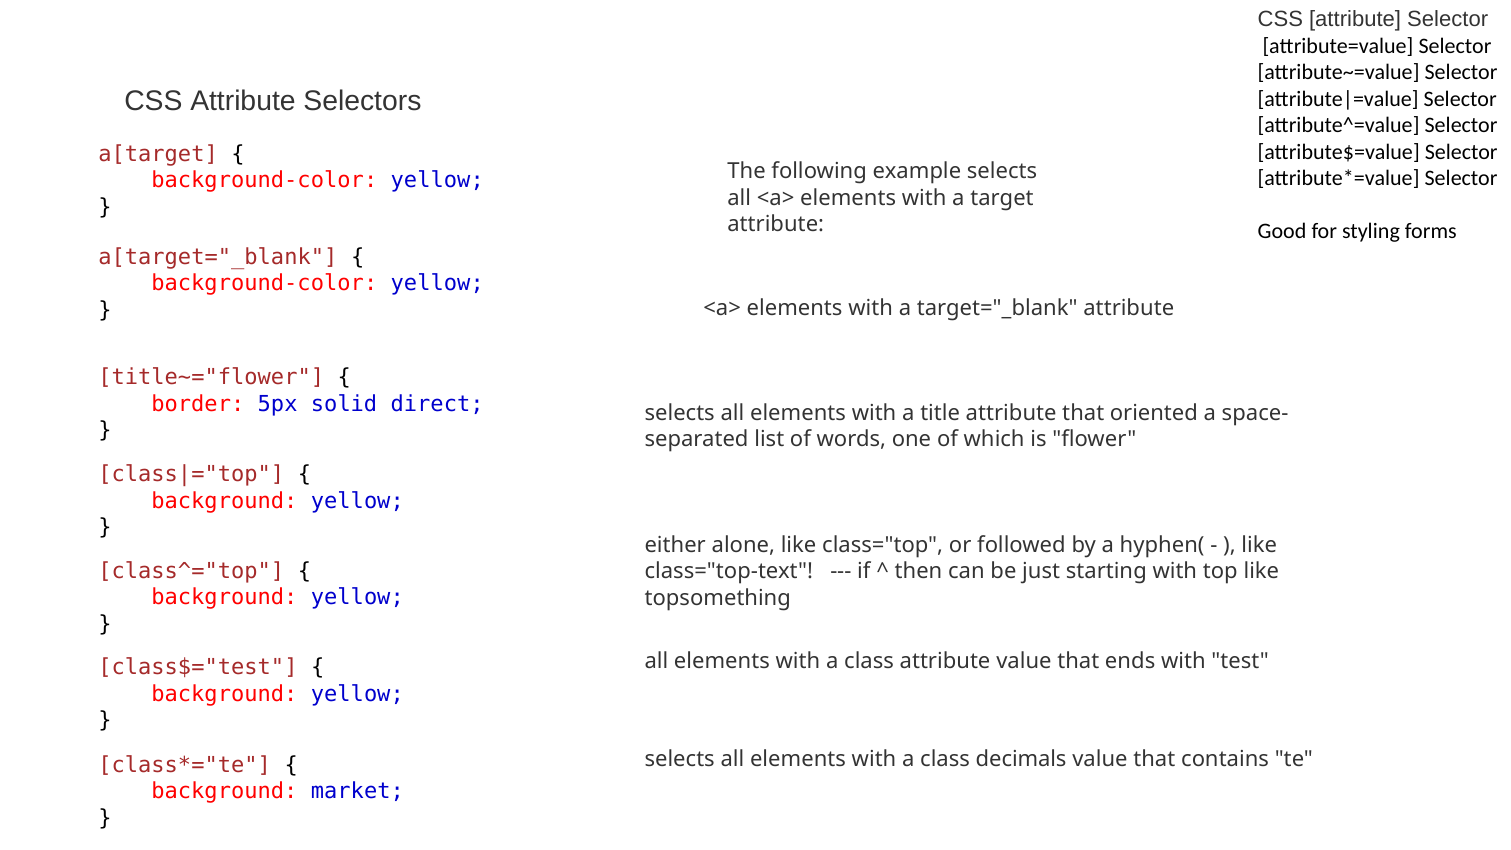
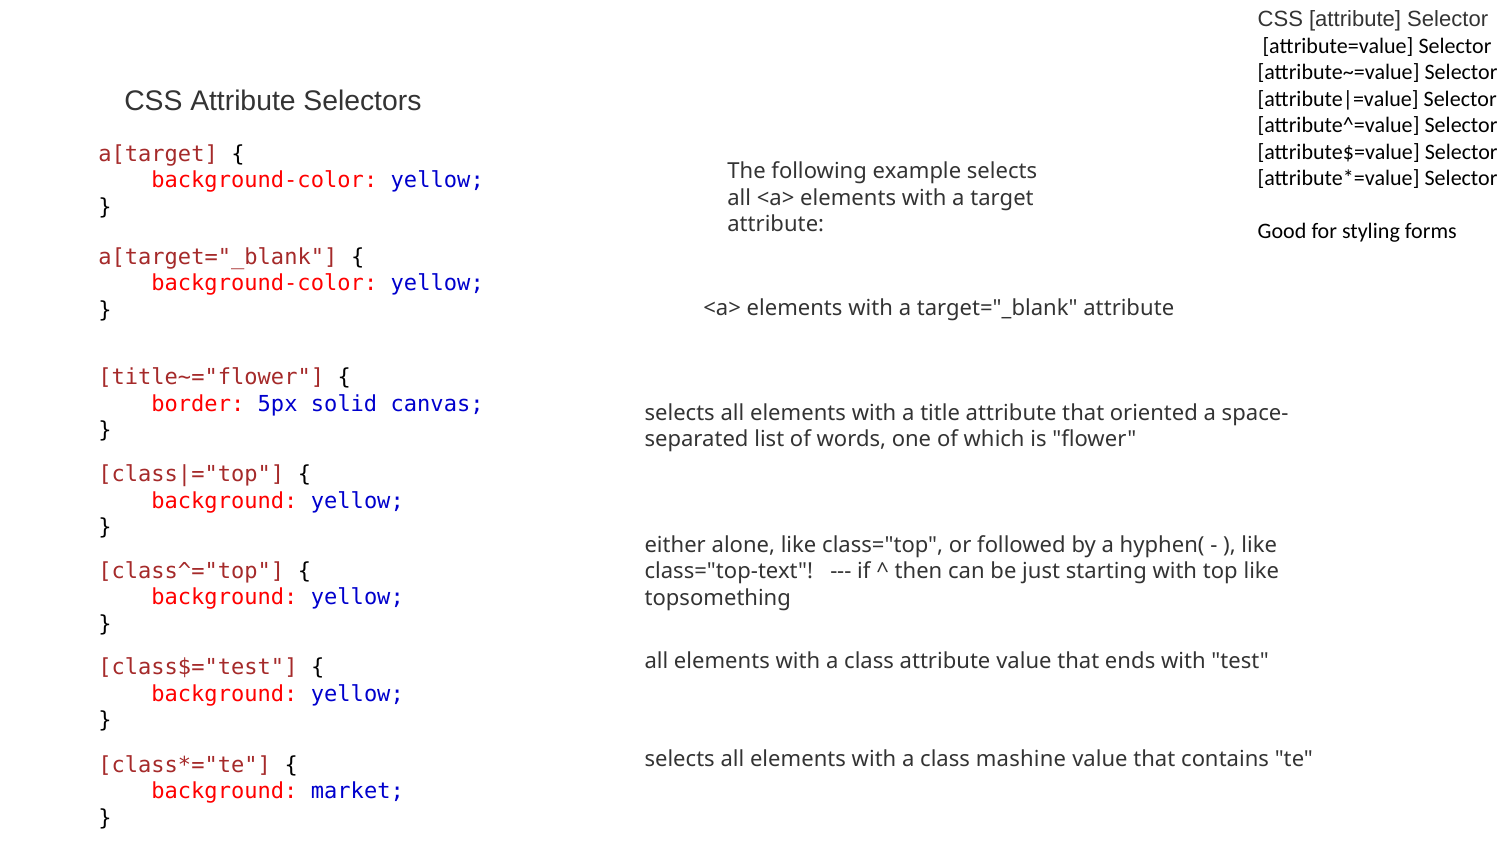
direct: direct -> canvas (437, 404)
decimals: decimals -> mashine (1021, 760)
